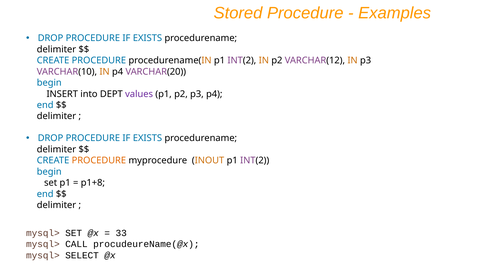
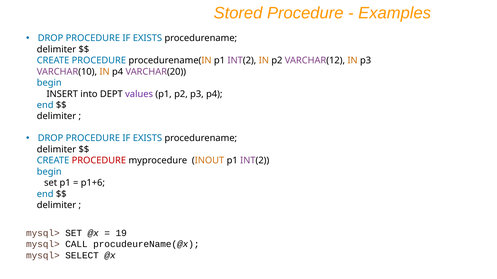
PROCEDURE colour: orange -> red (99, 161)
p1+8: p1+8 -> p1+6 (93, 183)
33: 33 -> 19 (121, 233)
